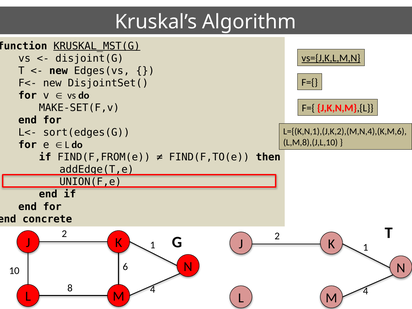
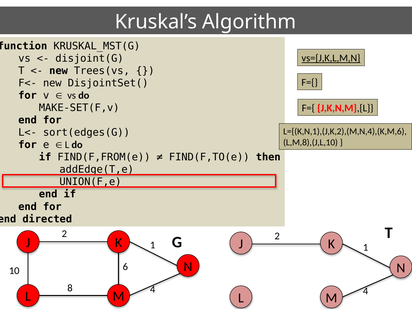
KRUSKAL_MST(G underline: present -> none (97, 46)
Edges(vs: Edges(vs -> Trees(vs (102, 71)
concrete: concrete -> directed (47, 219)
